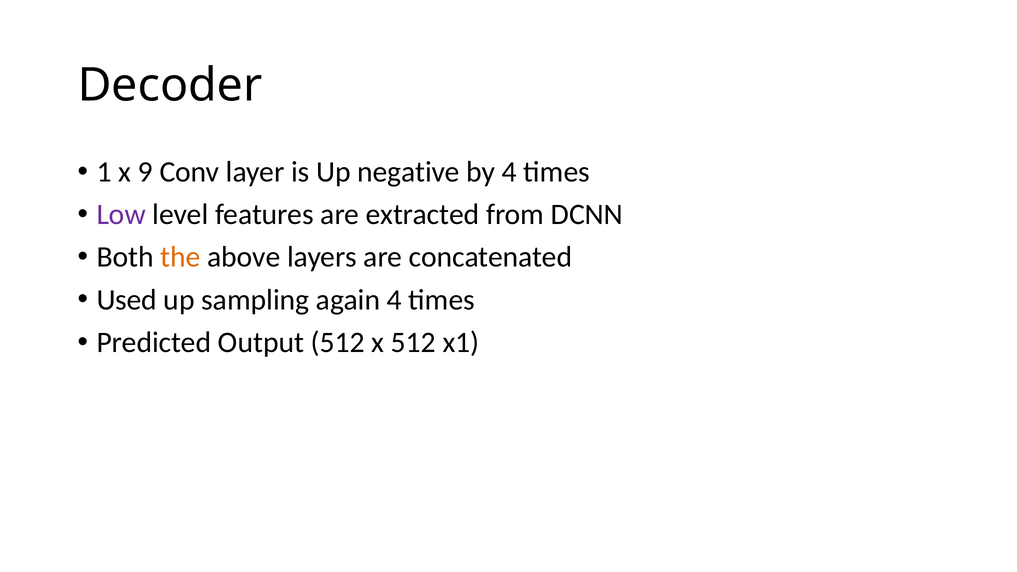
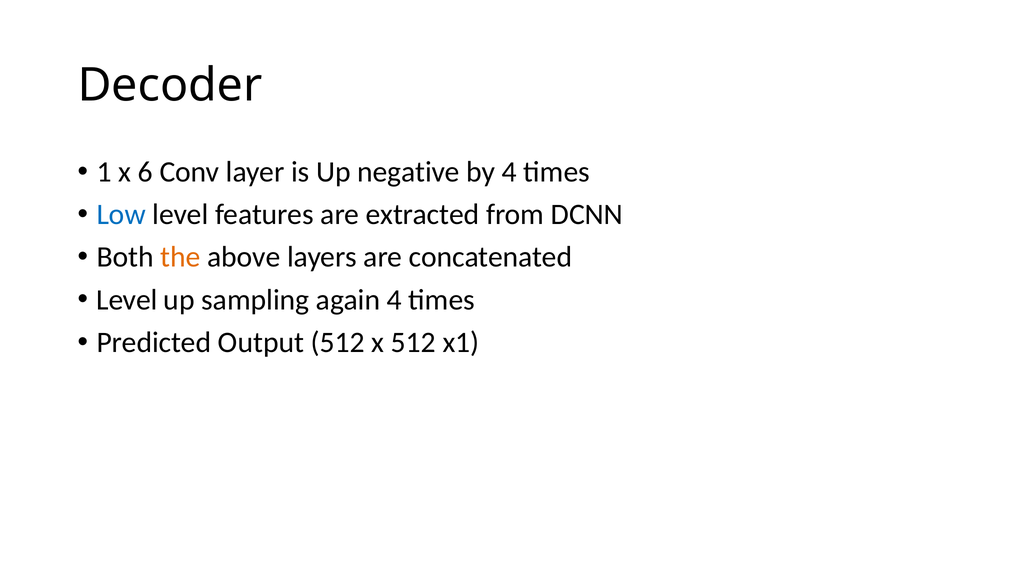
9: 9 -> 6 (145, 172)
Low colour: purple -> blue (121, 215)
Used: Used -> Level (127, 300)
